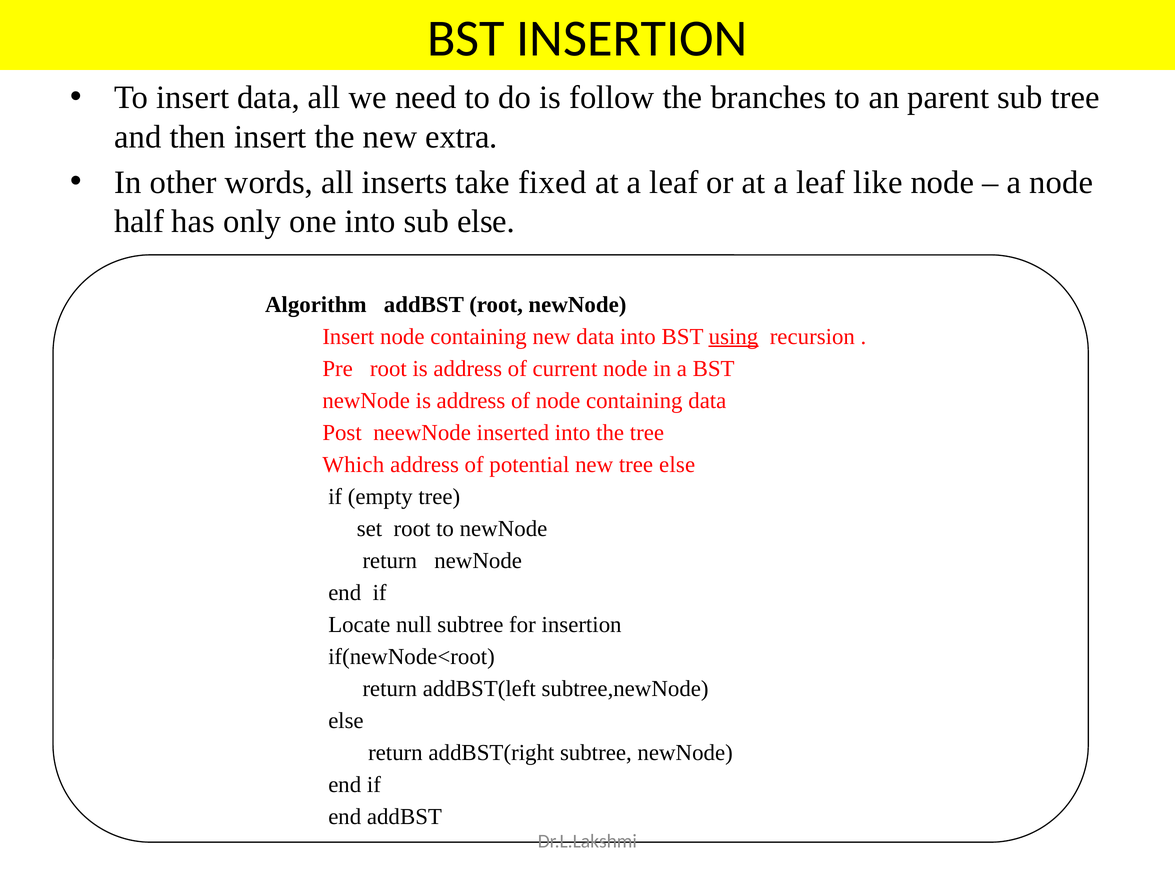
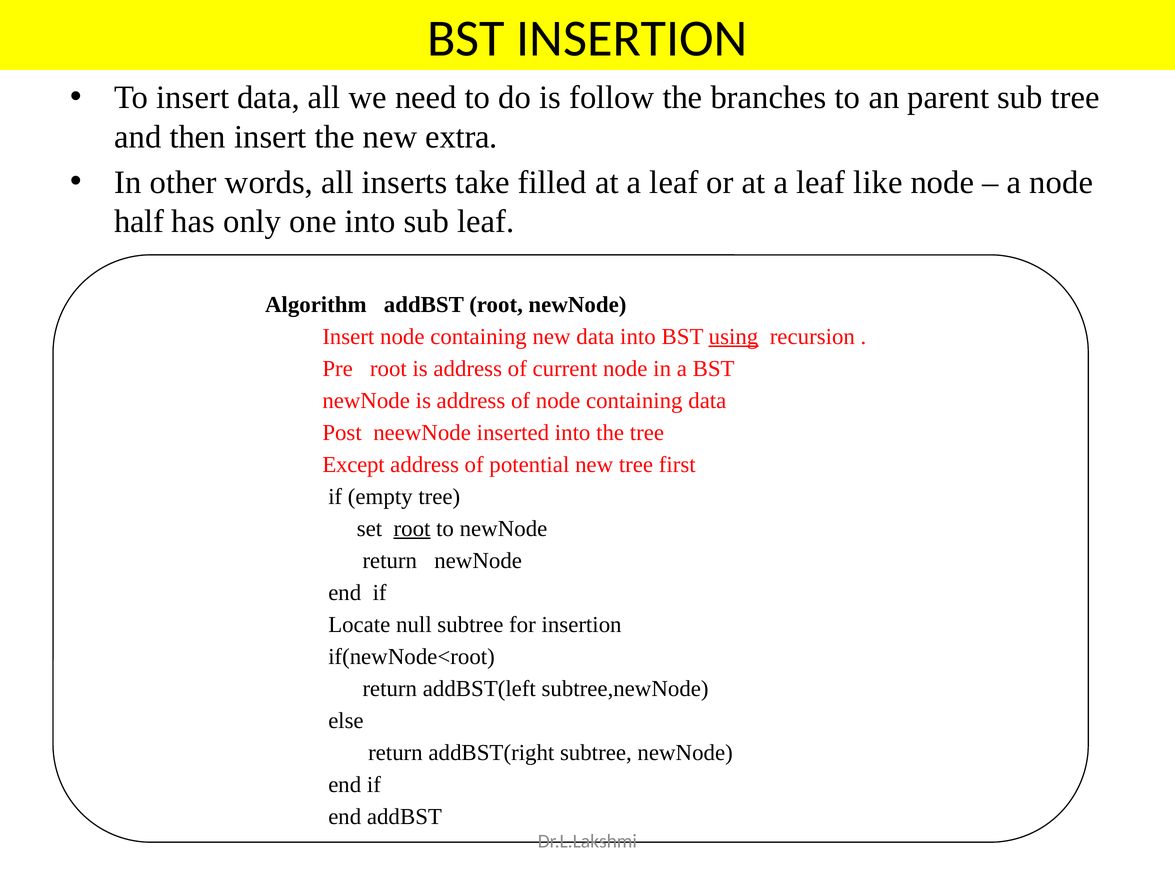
fixed: fixed -> filled (552, 182)
sub else: else -> leaf (486, 222)
Which: Which -> Except (354, 465)
tree else: else -> first (677, 465)
root underline: none -> present (412, 529)
